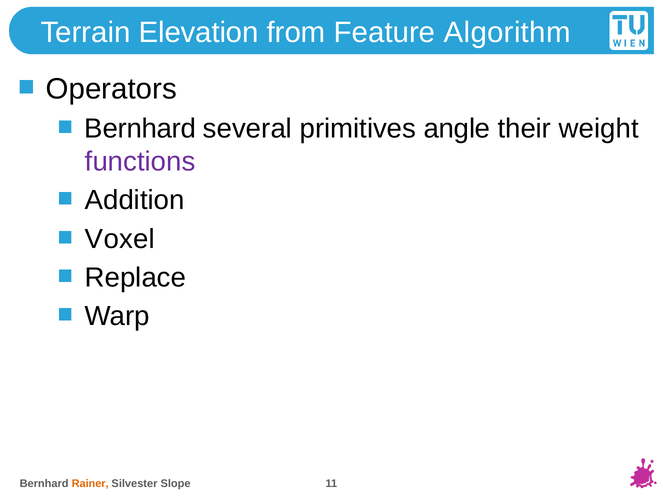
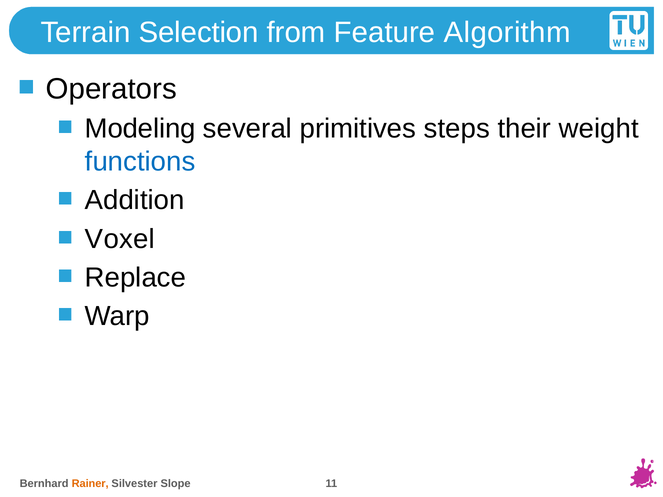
Elevation: Elevation -> Selection (199, 33)
Bernhard: Bernhard -> Modeling (140, 129)
angle: angle -> steps (457, 129)
functions colour: purple -> blue (140, 162)
